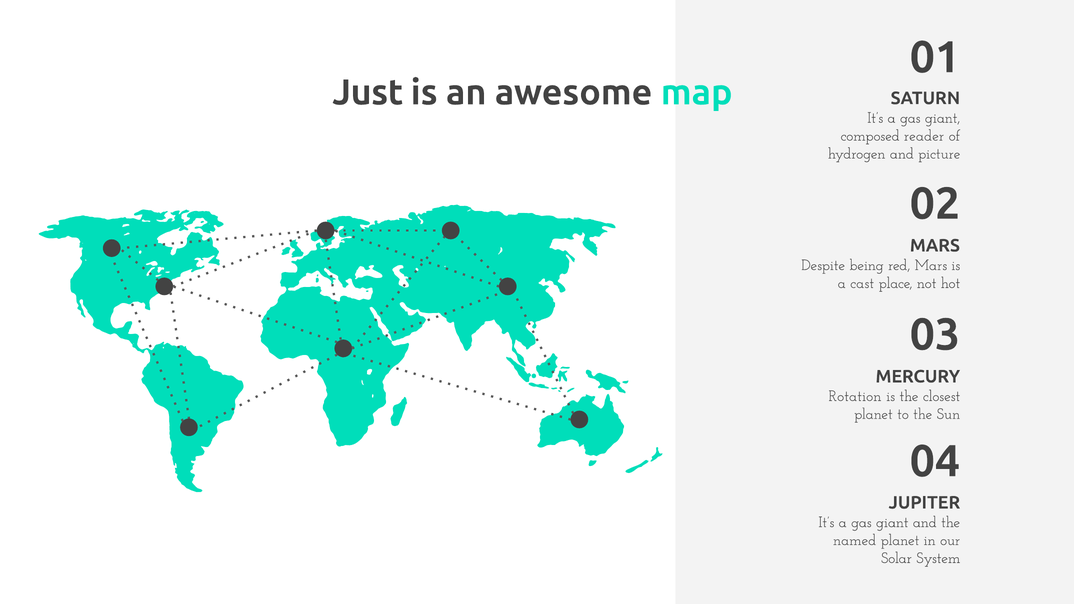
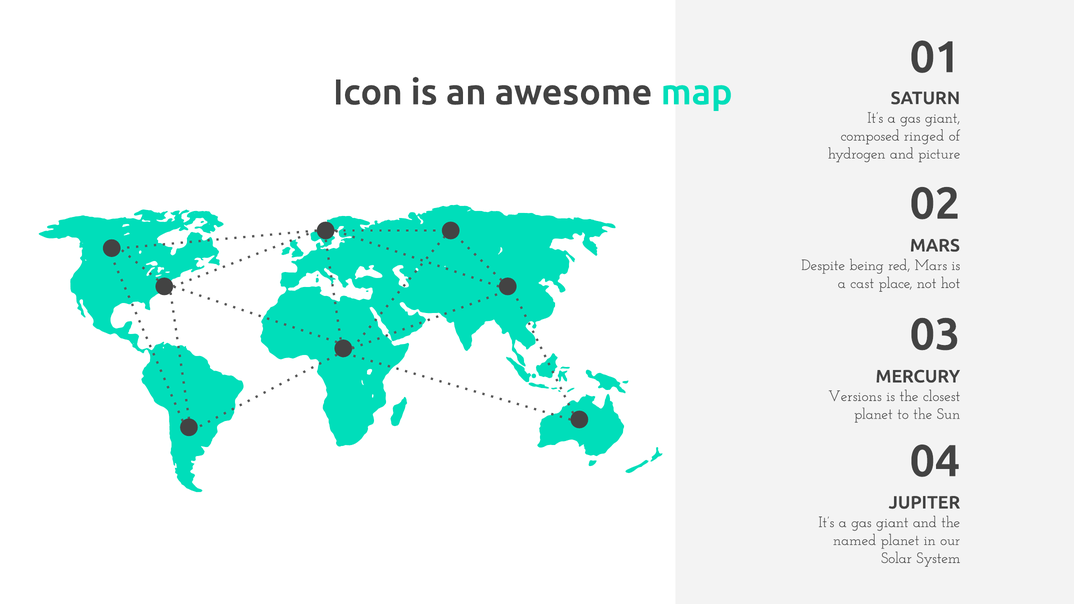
Just: Just -> Icon (368, 93)
reader: reader -> ringed (924, 136)
Rotation: Rotation -> Versions (855, 396)
